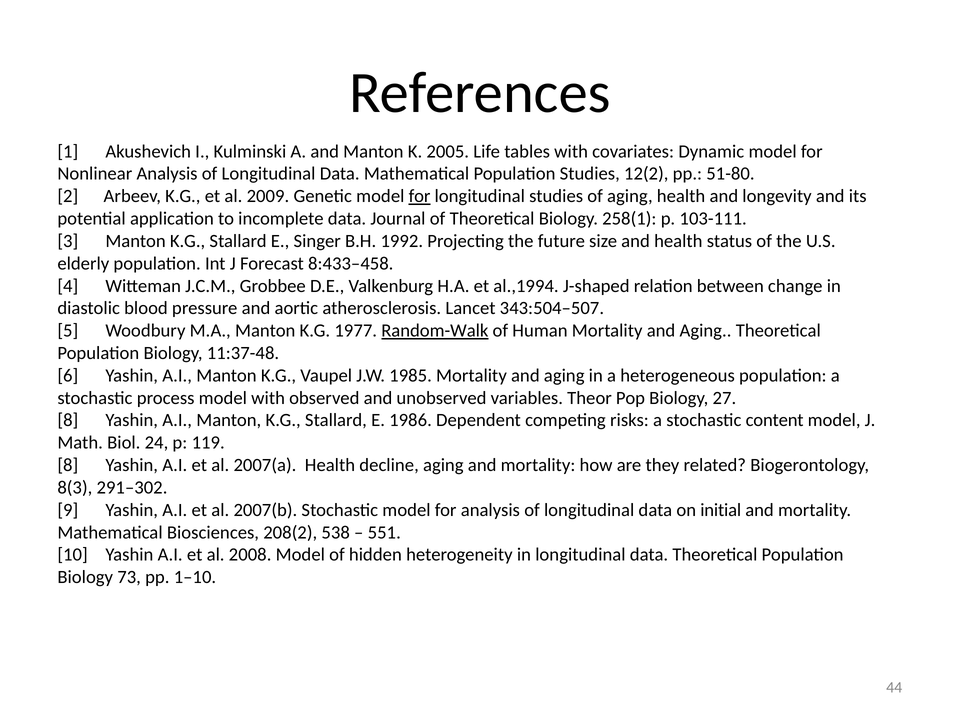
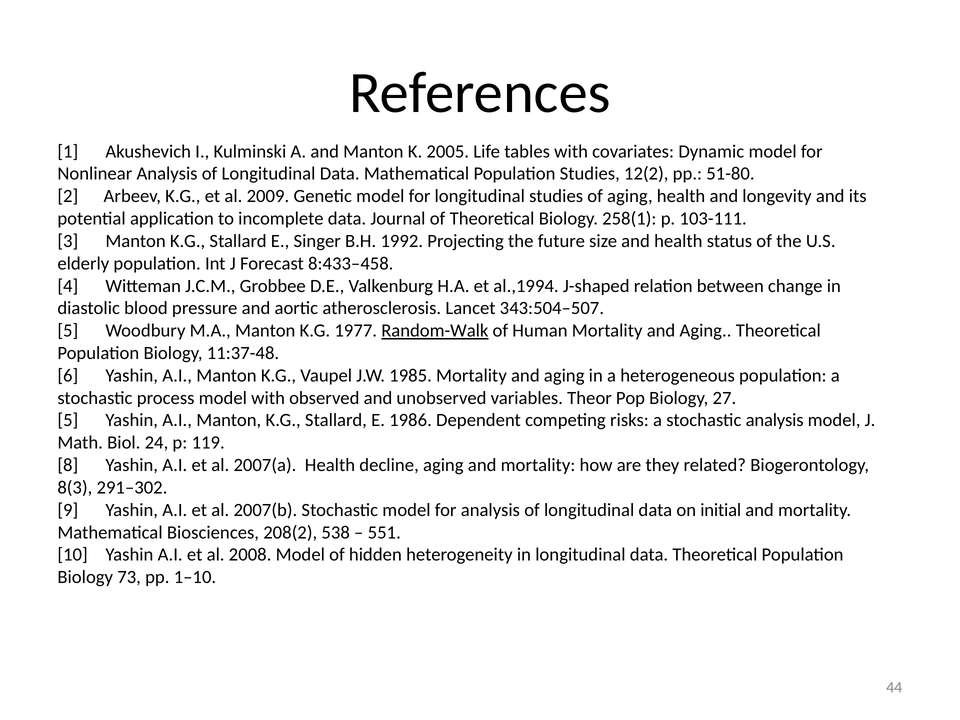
for underline: present -> none (420, 196)
8: 8 -> 5 (68, 420)
stochastic content: content -> analysis (775, 420)
